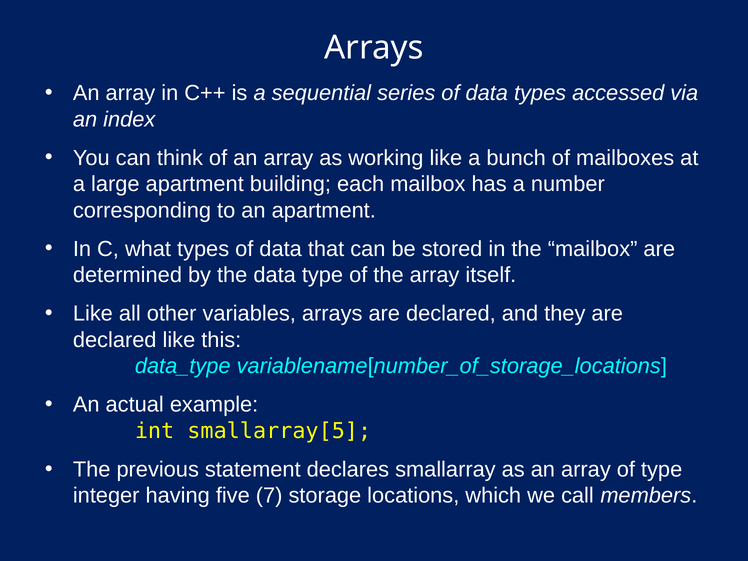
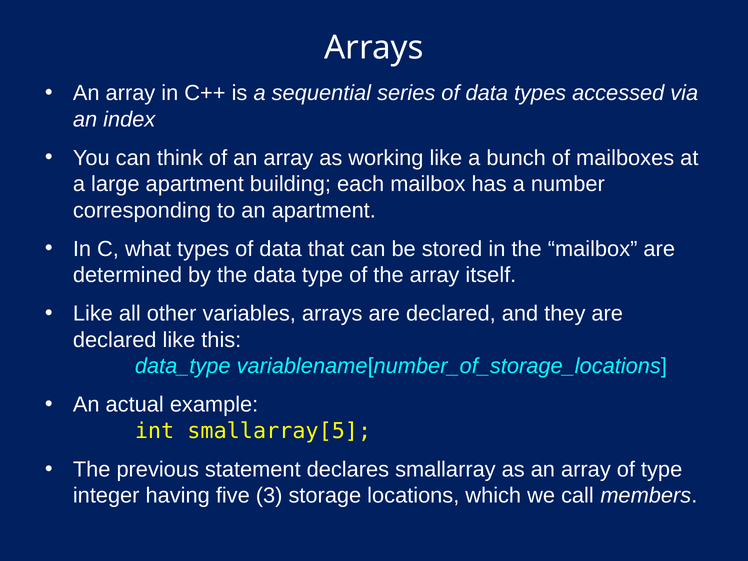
7: 7 -> 3 (269, 496)
